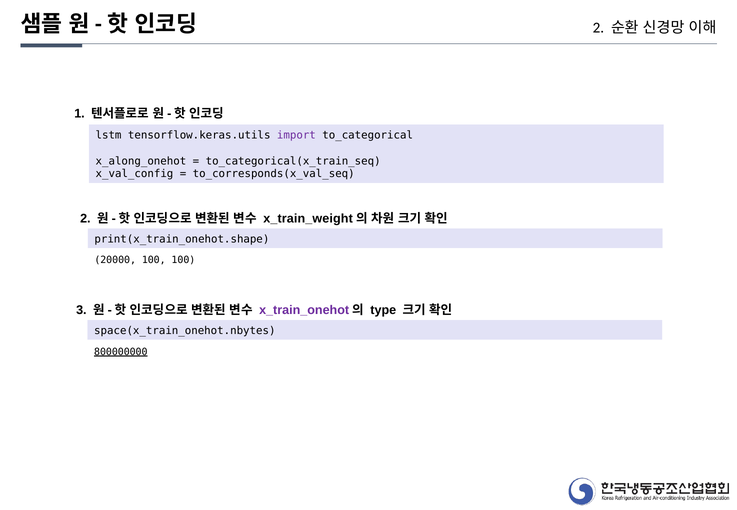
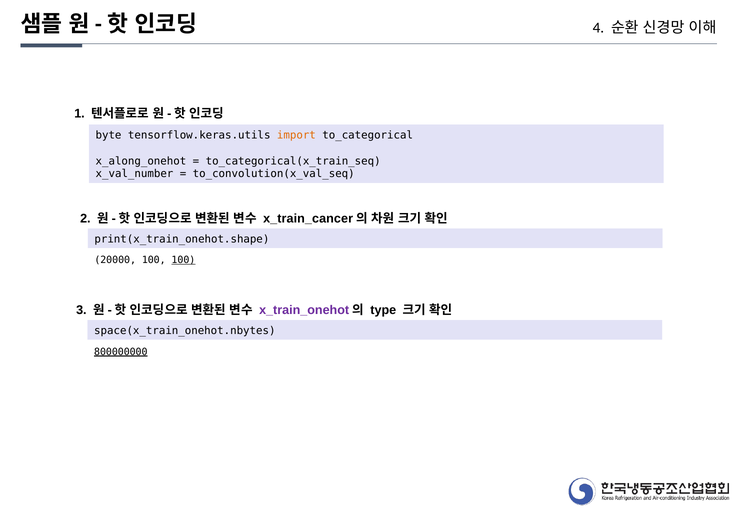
2: 2 -> 4 (598, 28)
lstm: lstm -> byte (109, 135)
import colour: purple -> orange (296, 135)
x_val_config: x_val_config -> x_val_number (134, 174)
to_corresponds(x_val_seq: to_corresponds(x_val_seq -> to_convolution(x_val_seq (274, 174)
x_train_weight: x_train_weight -> x_train_cancer (308, 219)
100 underline: none -> present (183, 260)
